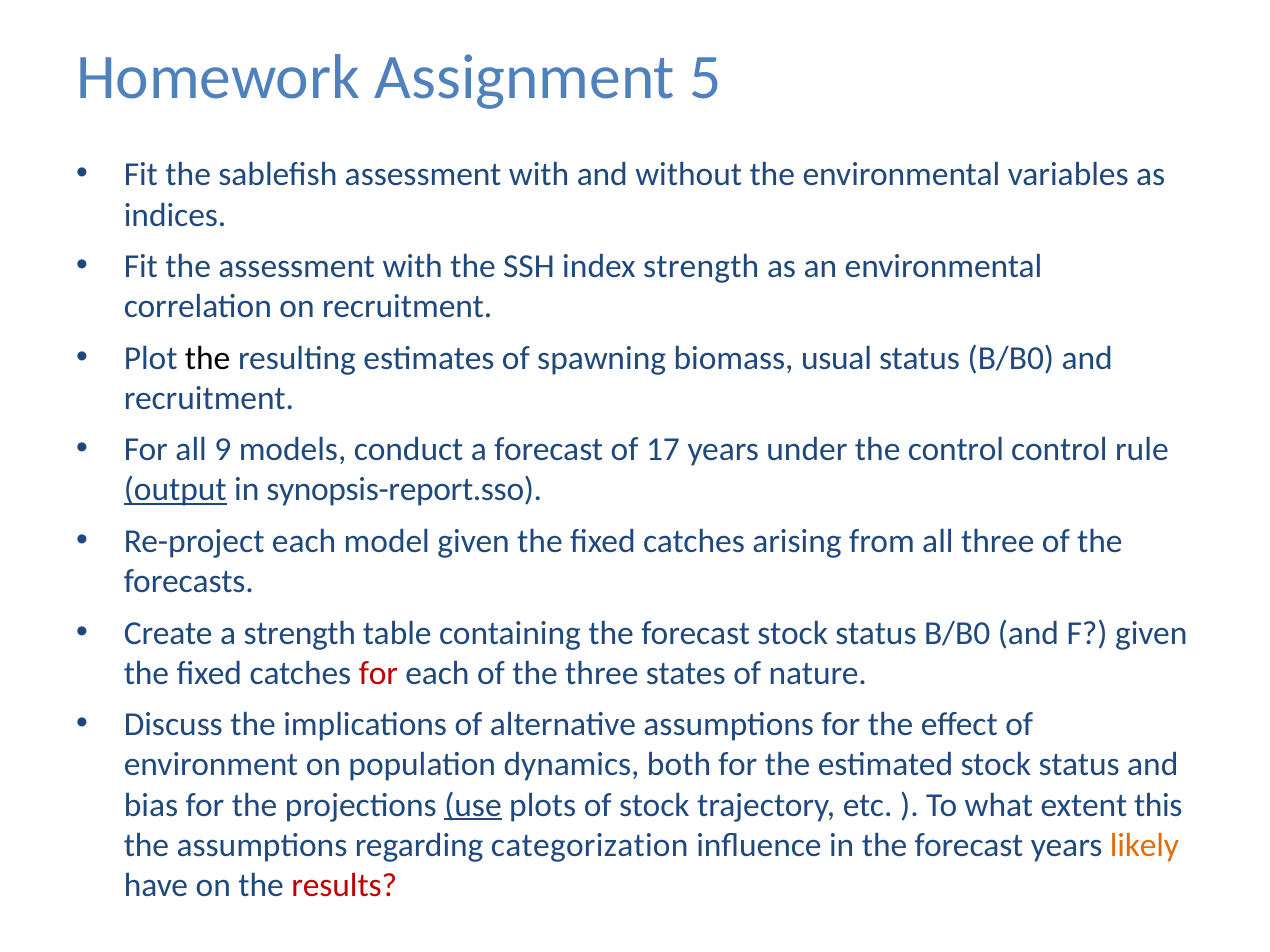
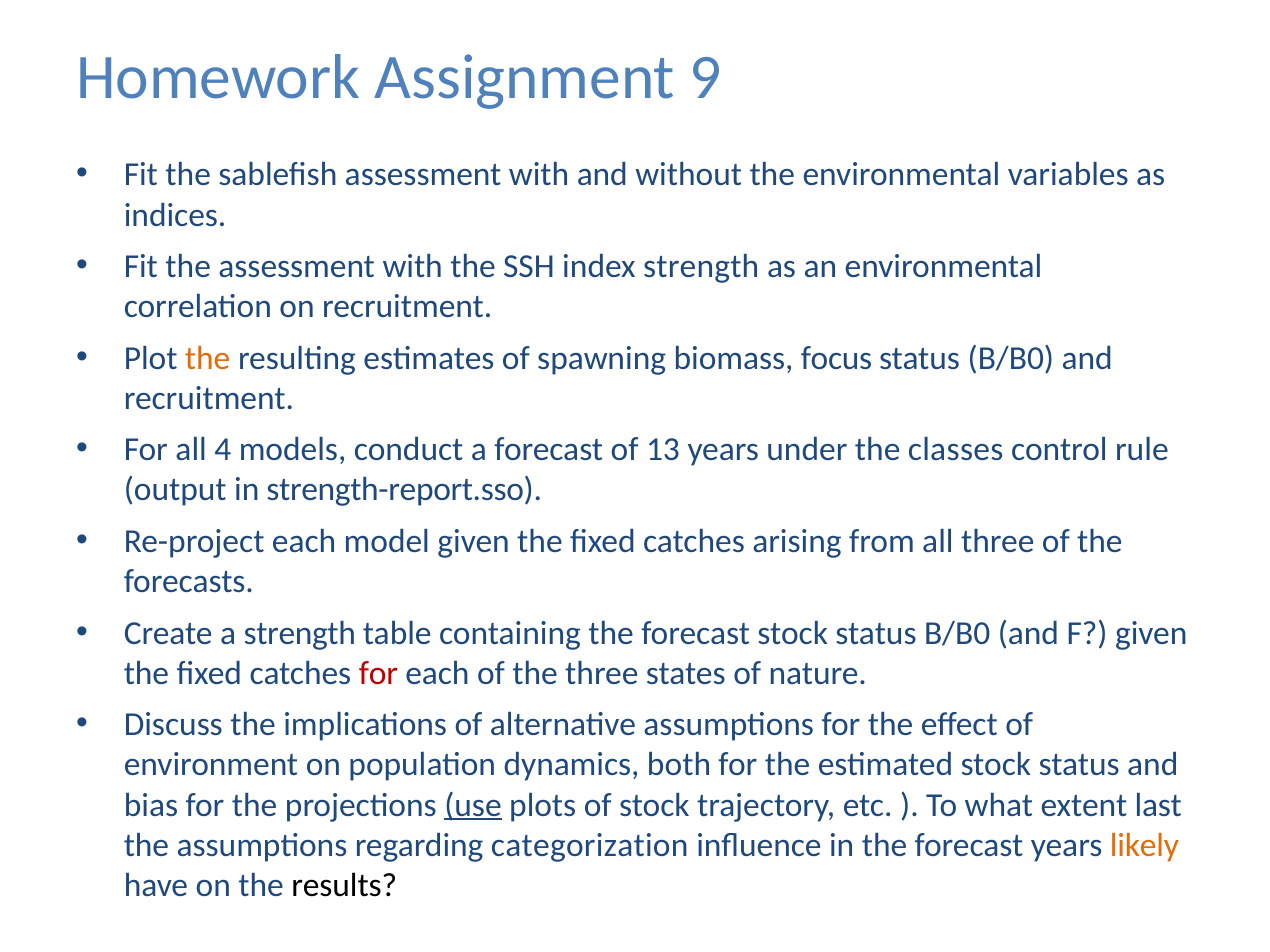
5: 5 -> 9 (705, 78)
the colour: black -> orange (208, 358)
usual: usual -> focus (837, 358)
9: 9 -> 4 (223, 450)
17: 17 -> 13 (663, 450)
the control: control -> classes (956, 450)
output underline: present -> none (175, 490)
synopsis-report.sso: synopsis-report.sso -> strength-report.sso (404, 490)
this: this -> last (1158, 805)
results colour: red -> black (344, 886)
